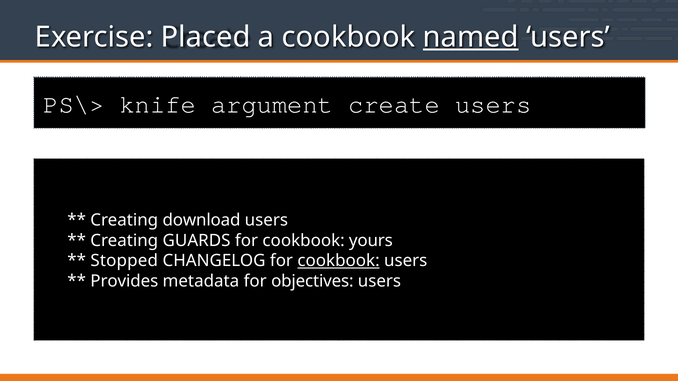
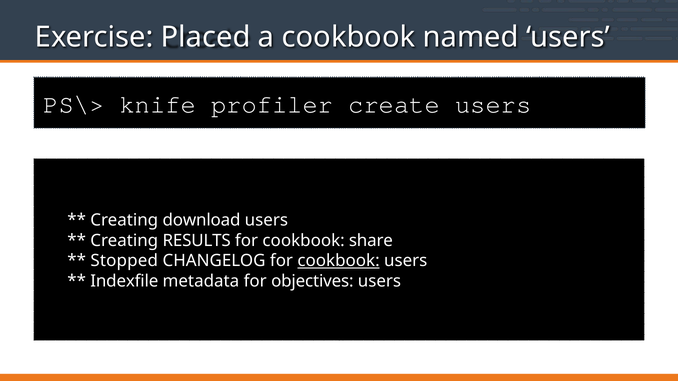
named underline: present -> none (471, 37)
argument: argument -> profiler (272, 105)
GUARDS: GUARDS -> RESULTS (197, 241)
yours: yours -> share (371, 241)
Provides: Provides -> Indexfile (124, 281)
